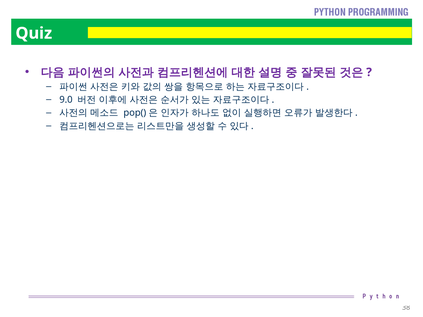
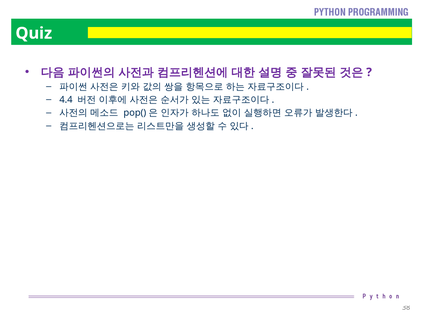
9.0: 9.0 -> 4.4 (66, 100)
